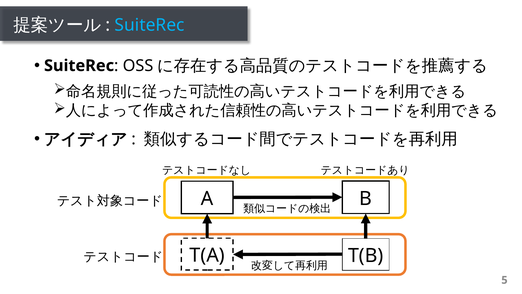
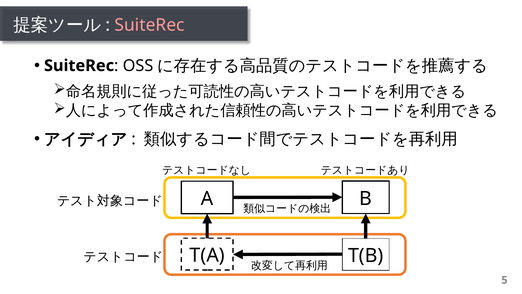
SuiteRec colour: light blue -> pink (150, 25)
